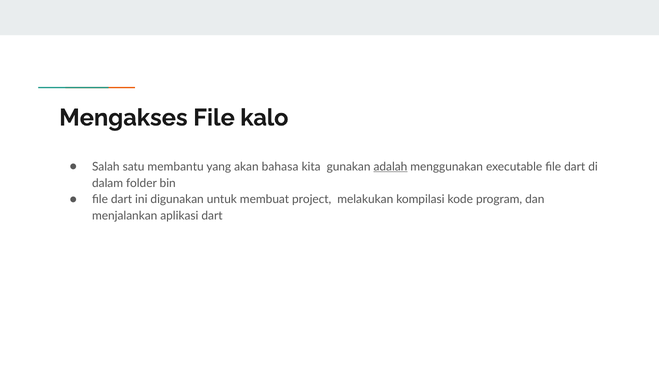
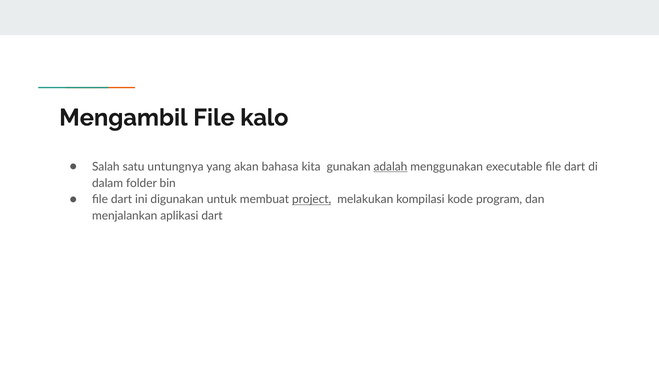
Mengakses: Mengakses -> Mengambil (123, 118)
membantu: membantu -> untungnya (176, 167)
project underline: none -> present (312, 199)
